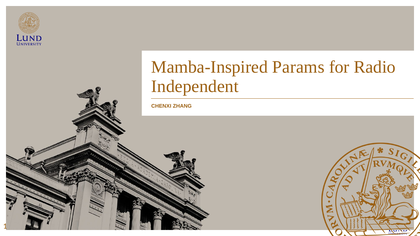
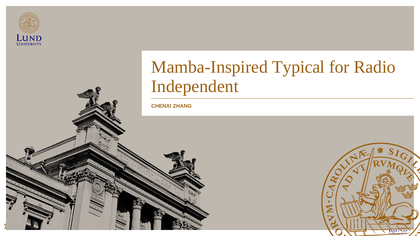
Params: Params -> Typical (299, 67)
